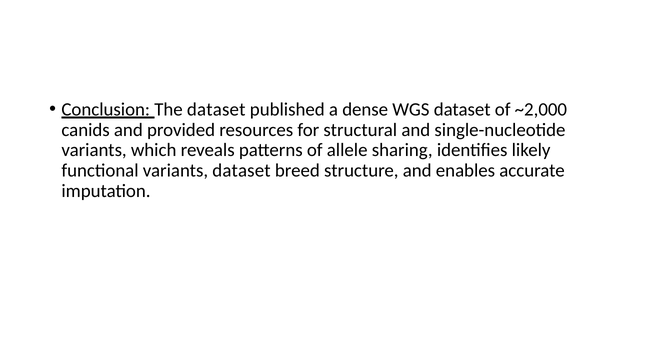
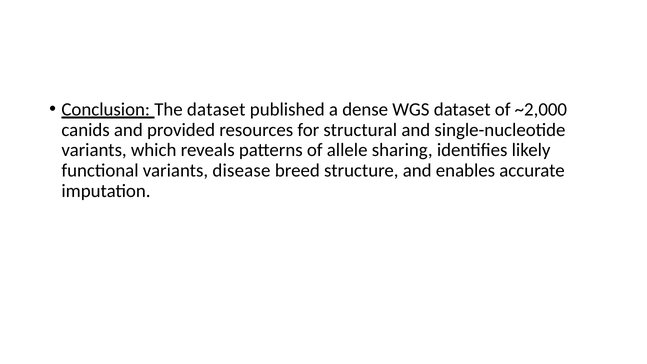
variants dataset: dataset -> disease (241, 171)
